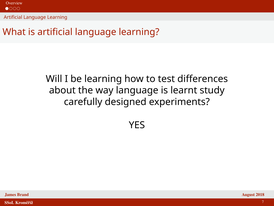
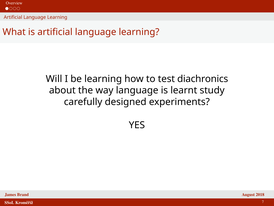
differences: differences -> diachronics (203, 79)
